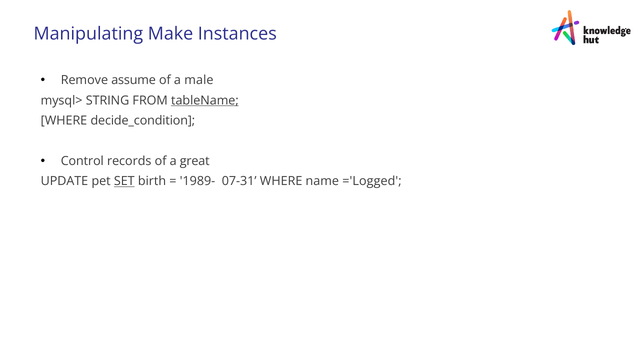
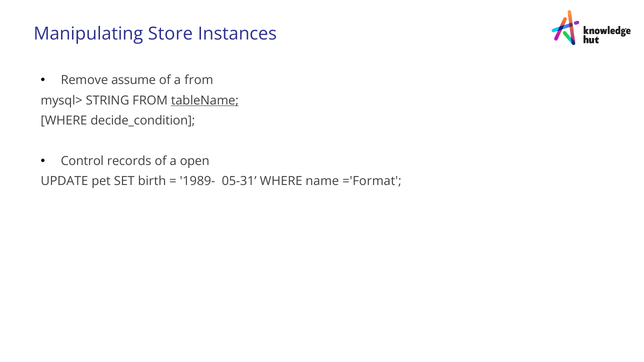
Make: Make -> Store (170, 34)
a male: male -> from (199, 80)
great: great -> open (195, 161)
SET underline: present -> none (124, 181)
07-31: 07-31 -> 05-31 (239, 181)
='Logged: ='Logged -> ='Format (372, 181)
